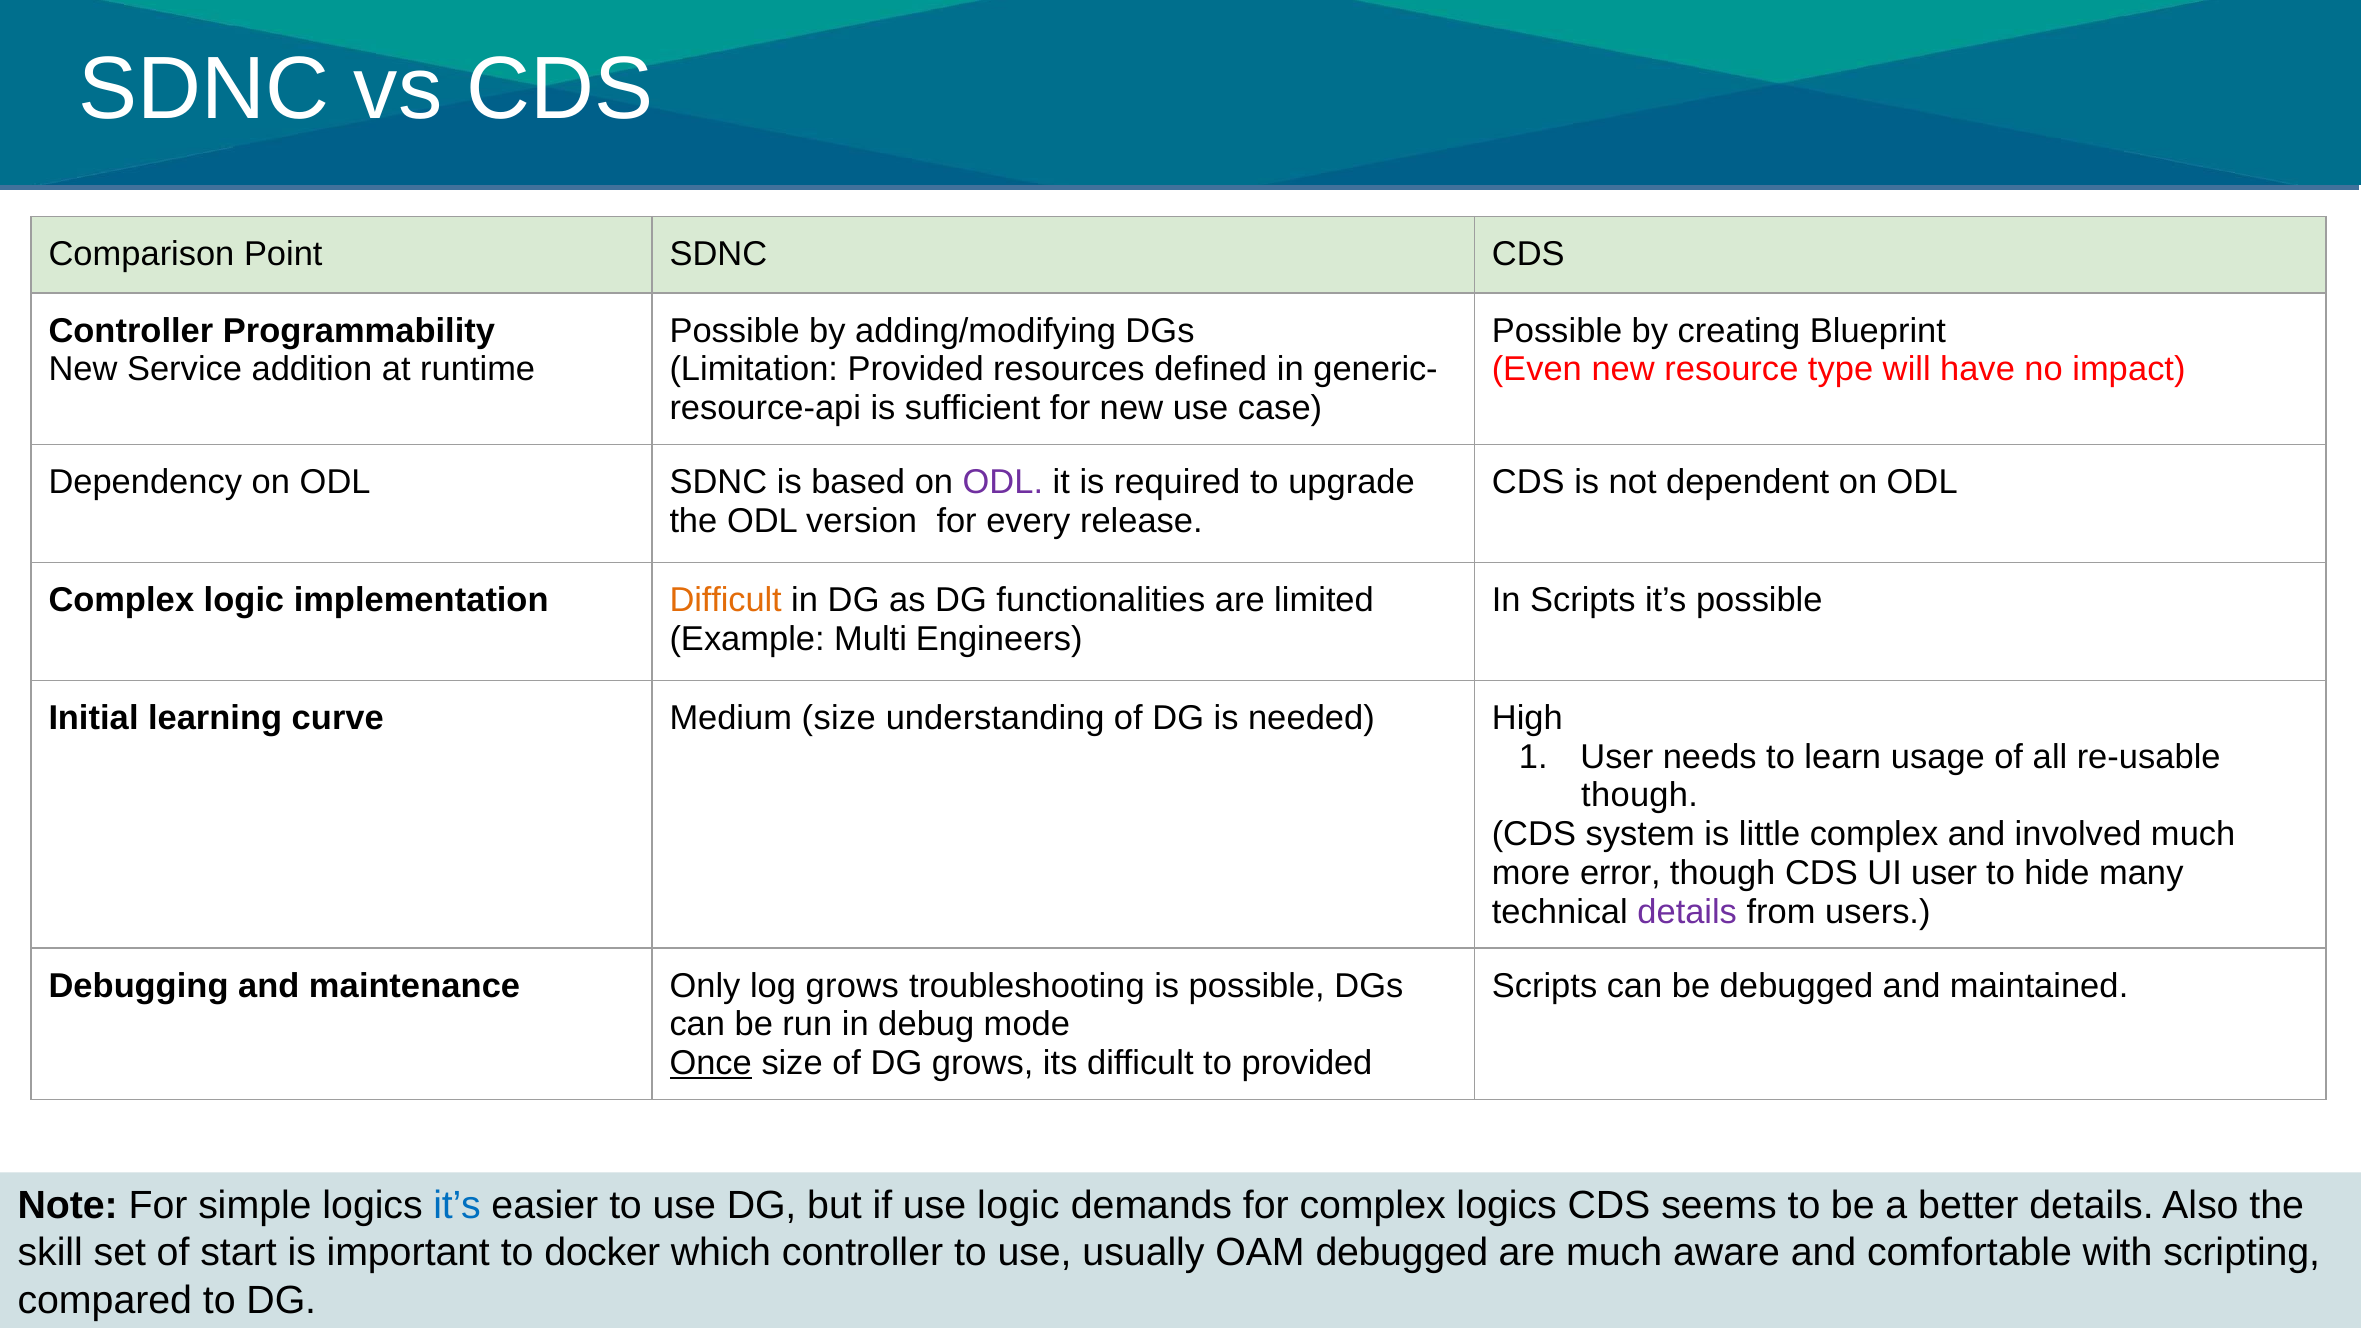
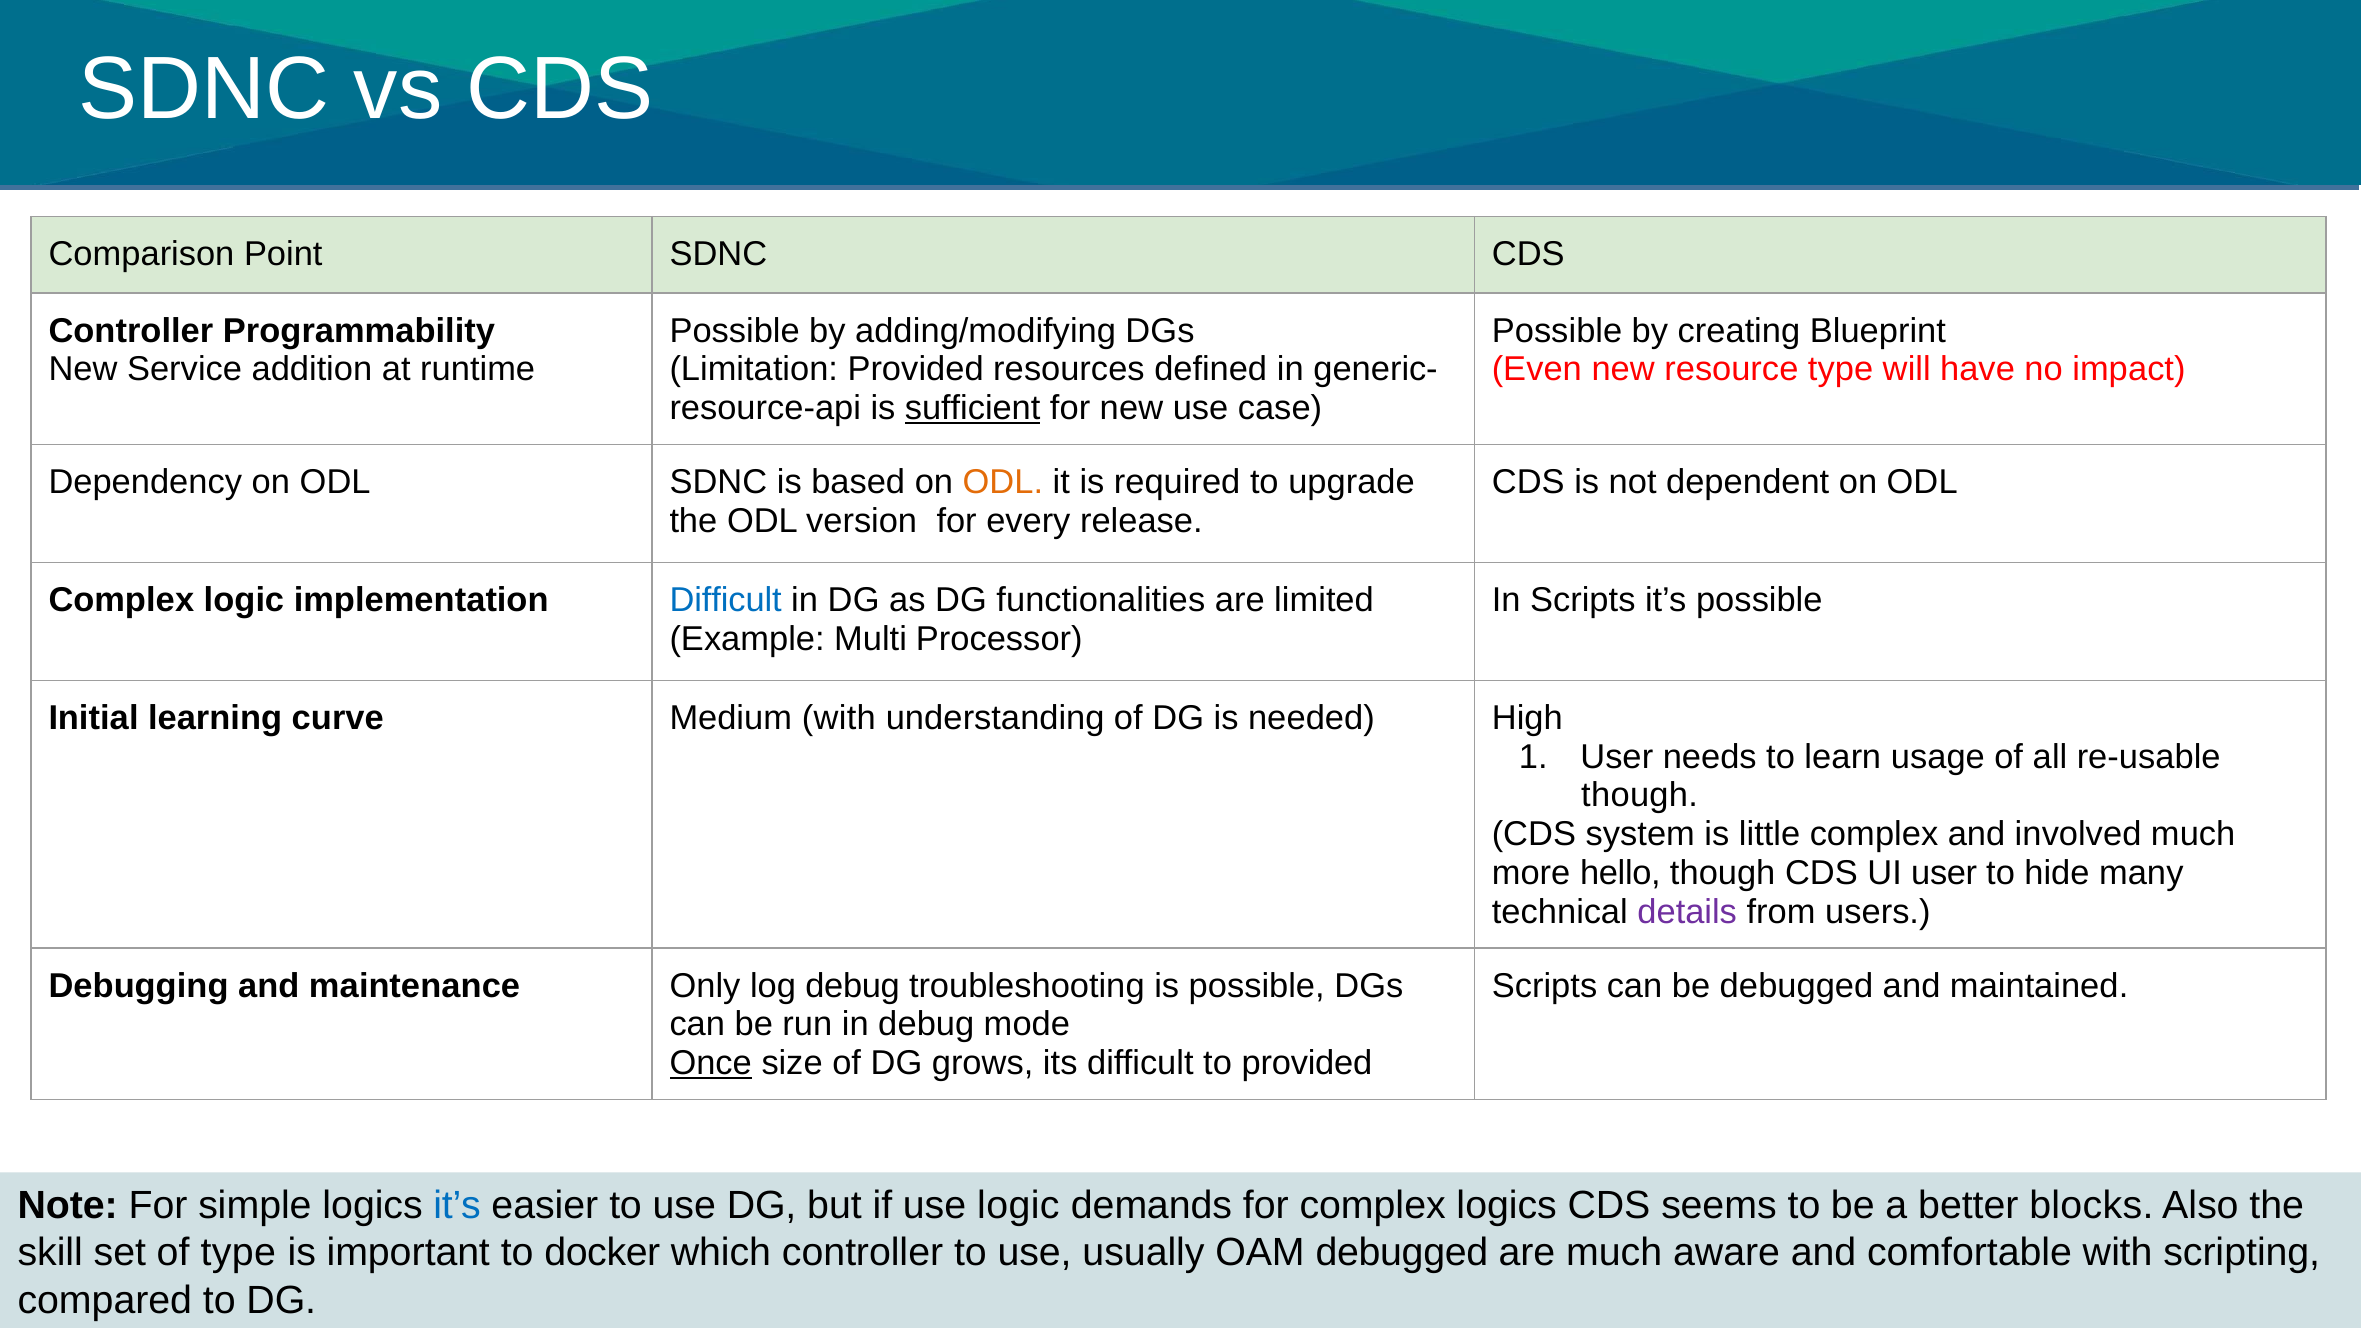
sufficient underline: none -> present (973, 408)
ODL colour: purple -> orange (1003, 482)
Difficult colour: orange -> blue (726, 600)
Engineers: Engineers -> Processor (999, 639)
Medium size: size -> with (839, 718)
error: error -> hello (1620, 873)
log grows: grows -> debug (853, 986)
better details: details -> blocks (2091, 1206)
of start: start -> type (238, 1253)
